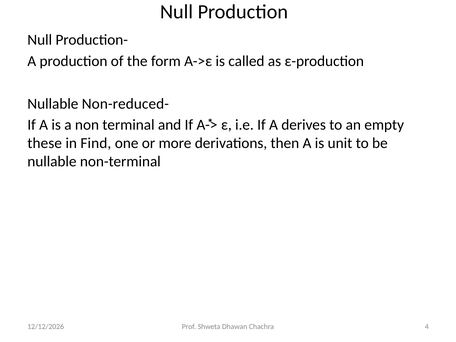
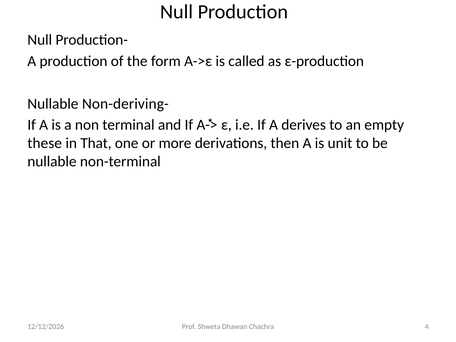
Non-reduced-: Non-reduced- -> Non-deriving- (125, 104)
Find: Find -> That (96, 143)
